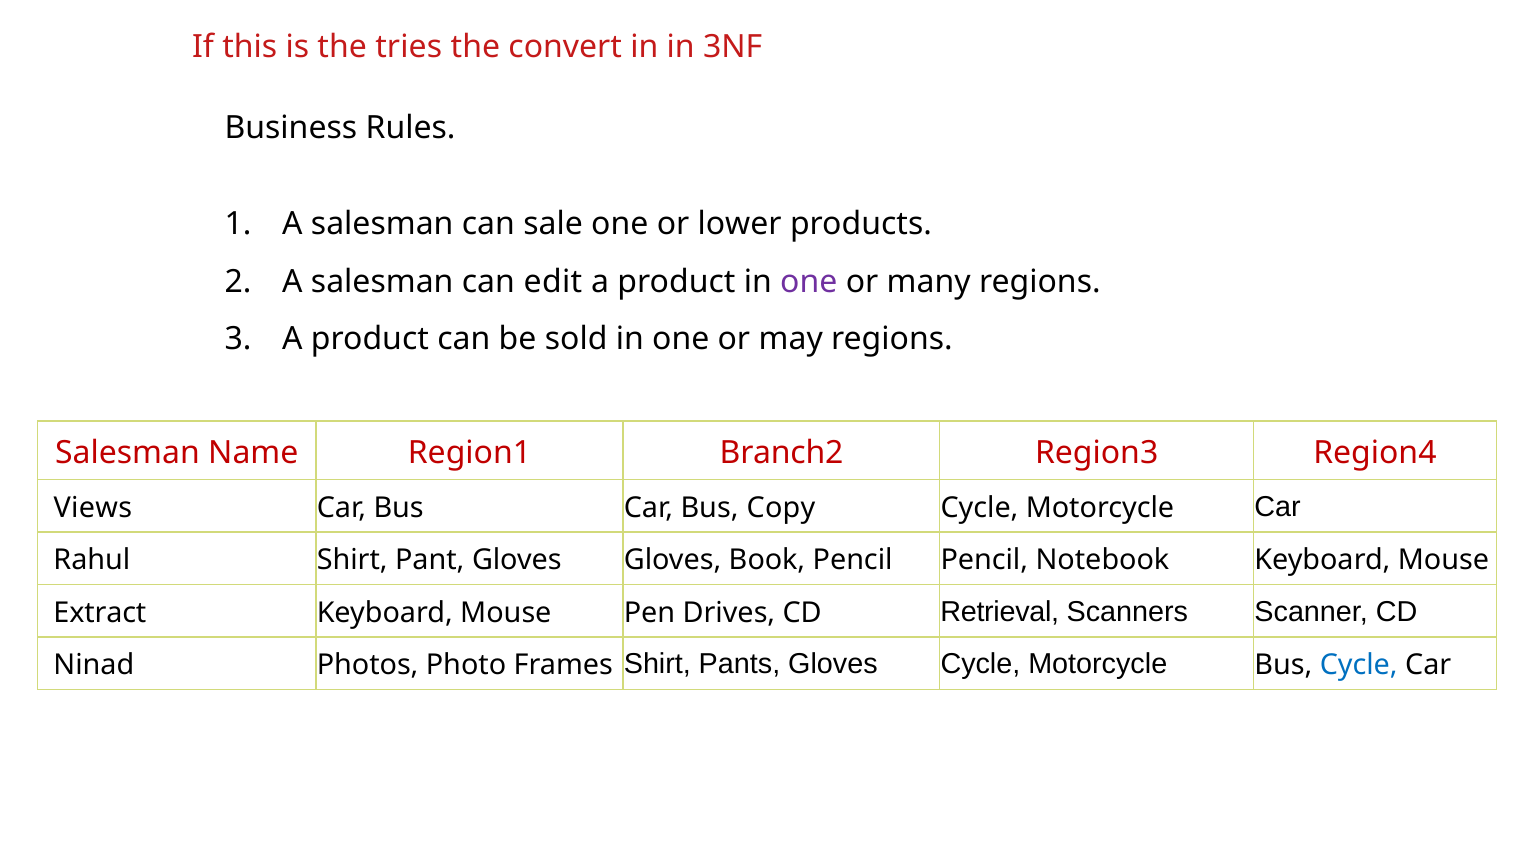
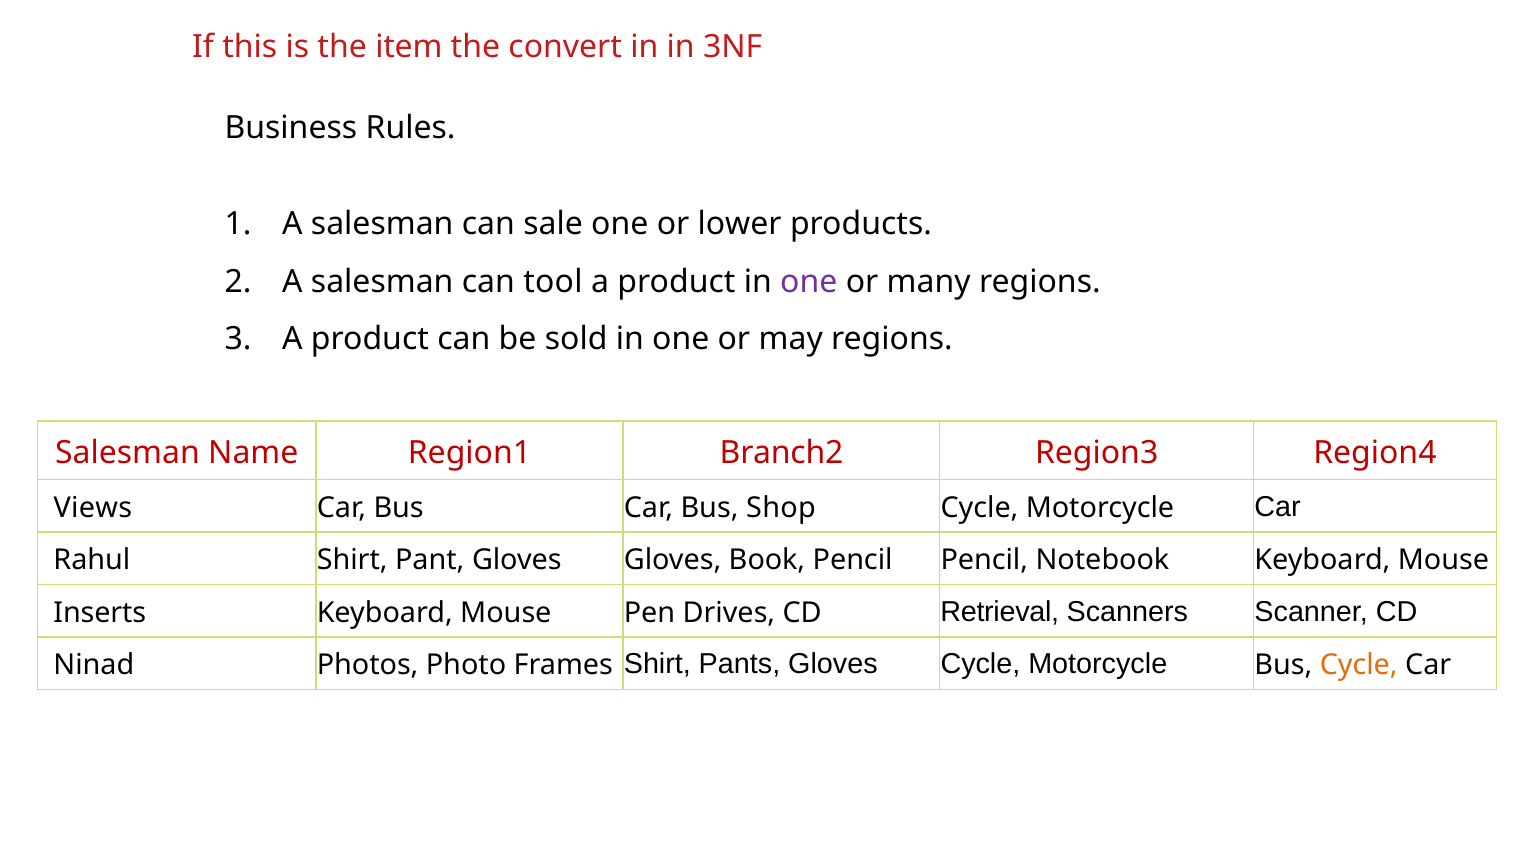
tries: tries -> item (409, 47)
edit: edit -> tool (553, 281)
Copy: Copy -> Shop (781, 508)
Extract: Extract -> Inserts (100, 613)
Cycle colour: blue -> orange (1359, 665)
